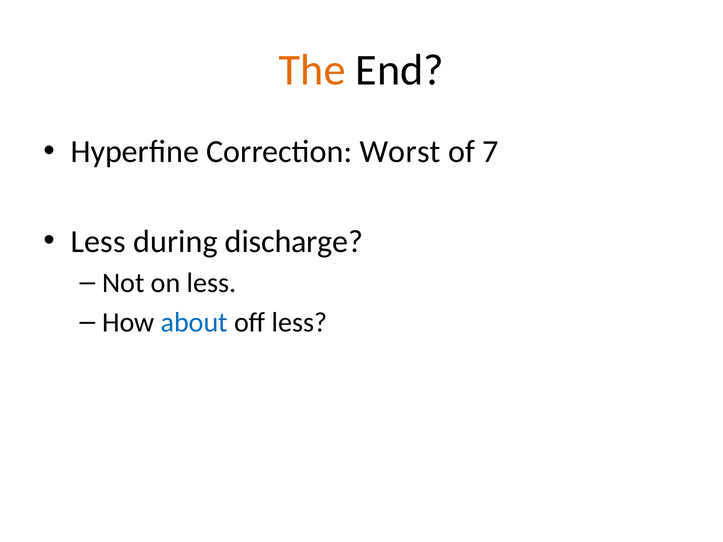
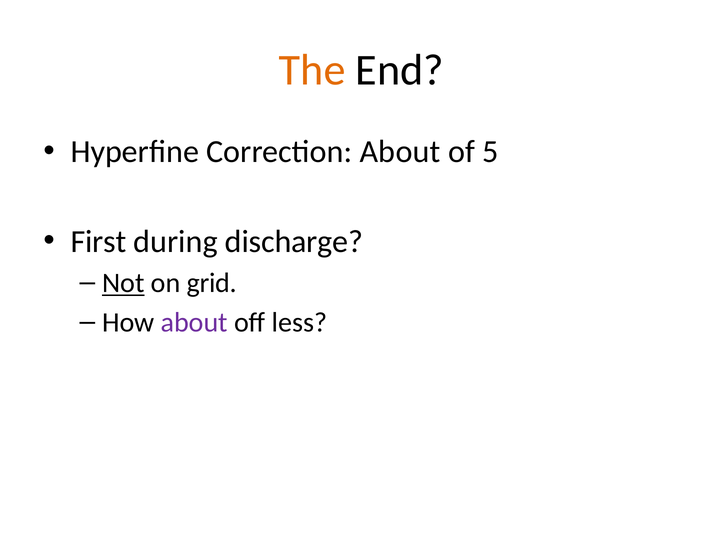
Correction Worst: Worst -> About (400, 152)
7: 7 -> 5 (490, 152)
Less: Less -> First (98, 242)
Not underline: none -> present (123, 283)
on less: less -> grid (212, 283)
about colour: blue -> purple (194, 323)
